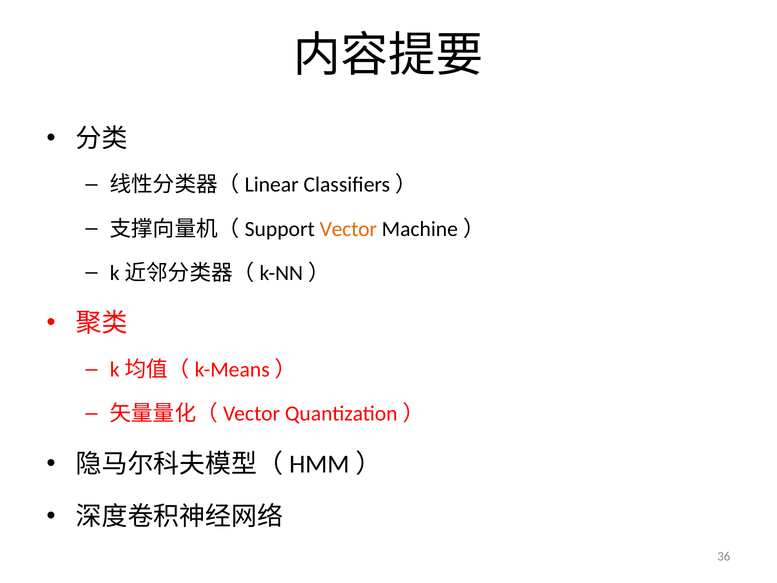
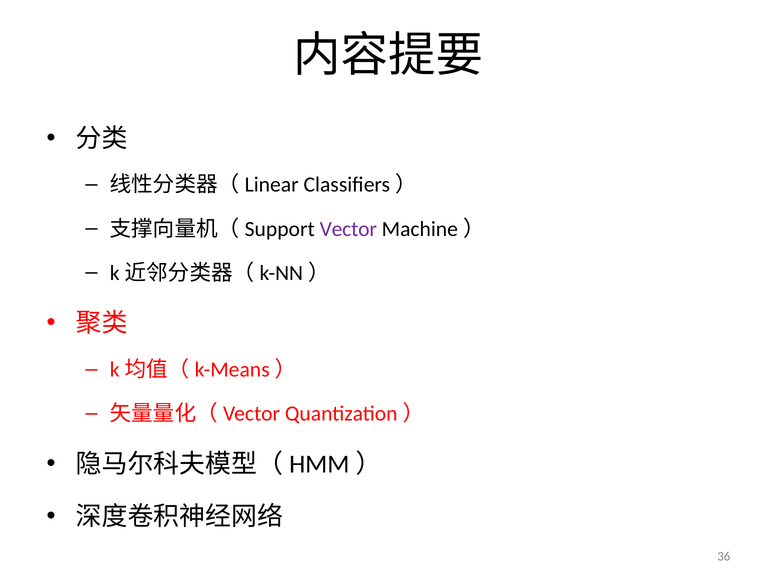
Vector colour: orange -> purple (348, 229)
